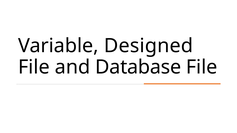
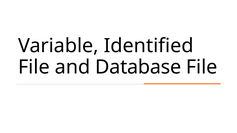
Designed: Designed -> Identified (149, 46)
